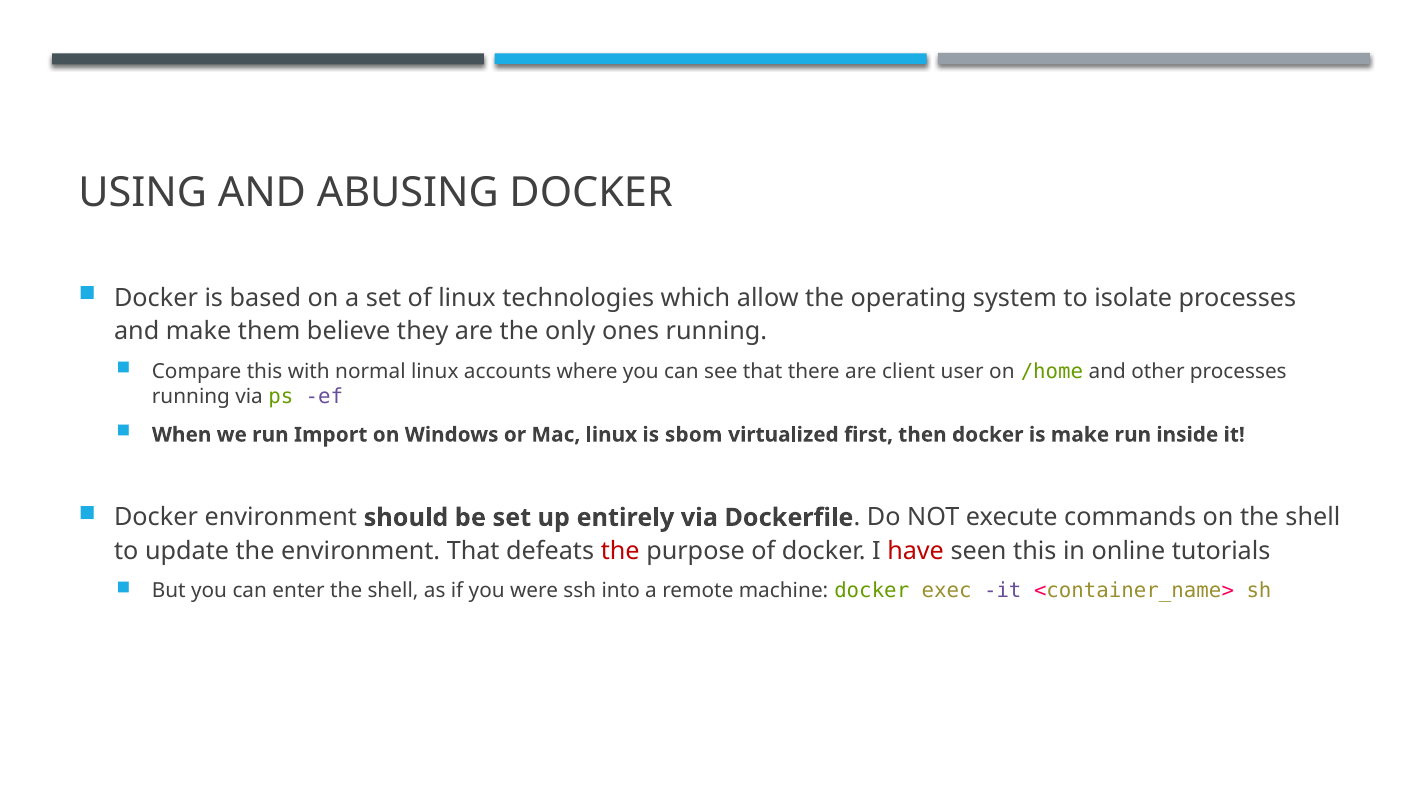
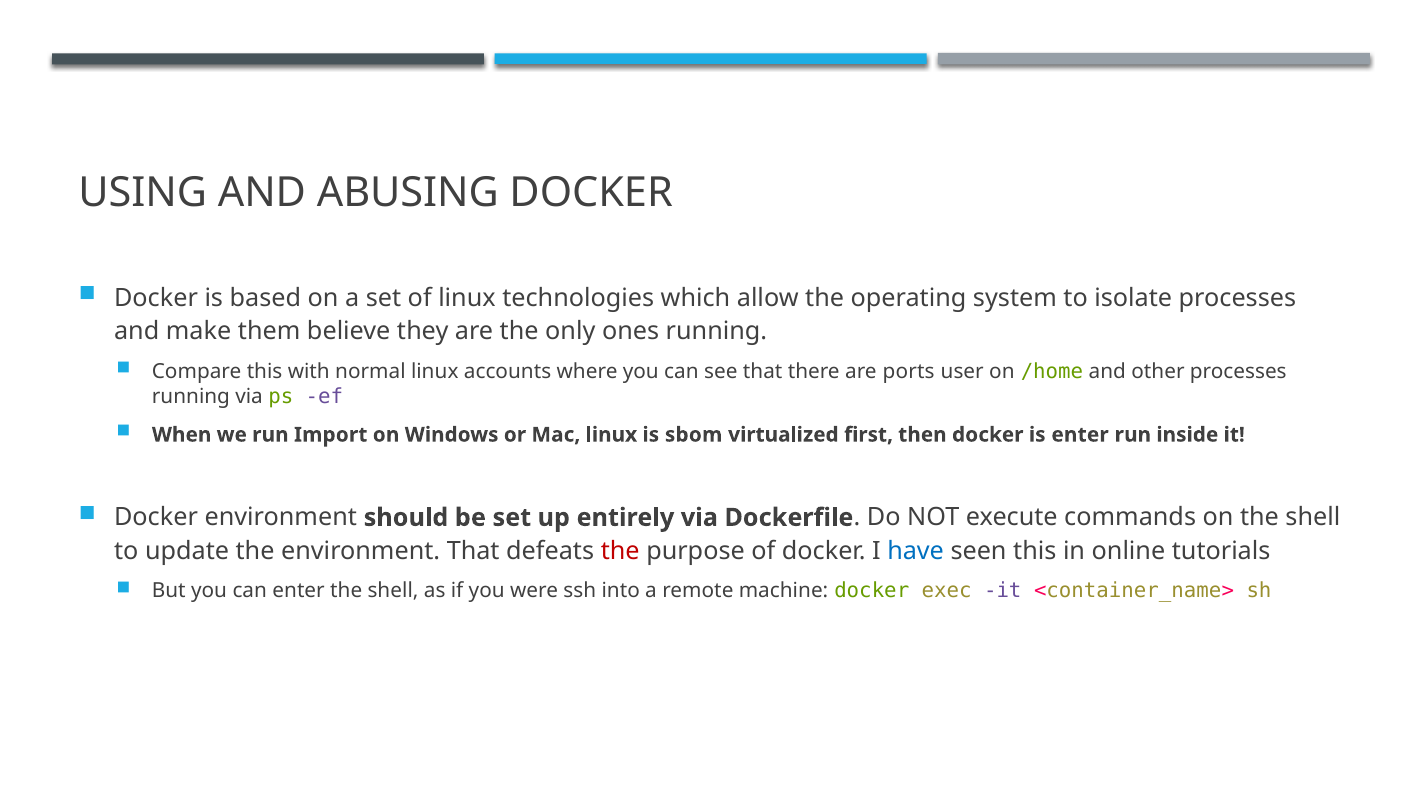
client: client -> ports (909, 372)
is make: make -> enter (1080, 435)
have colour: red -> blue (916, 551)
